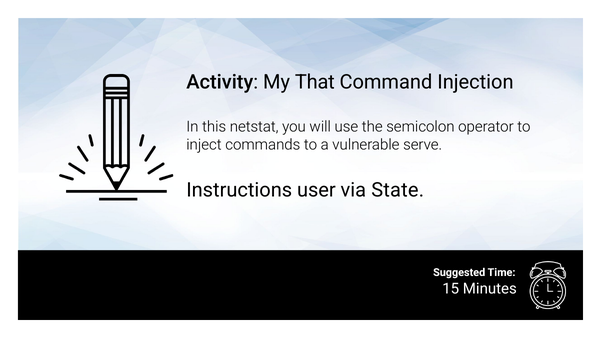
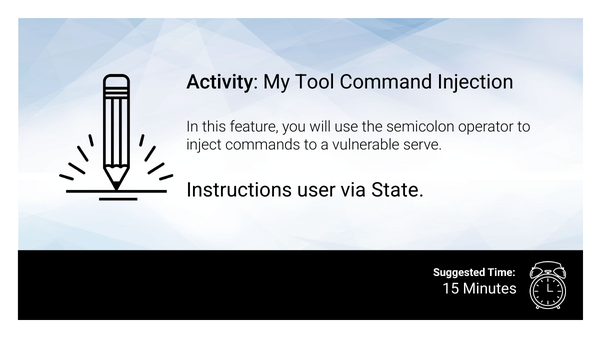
That: That -> Tool (315, 82)
netstat: netstat -> feature (254, 127)
